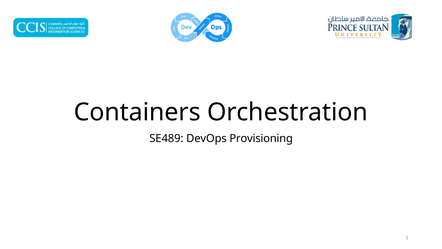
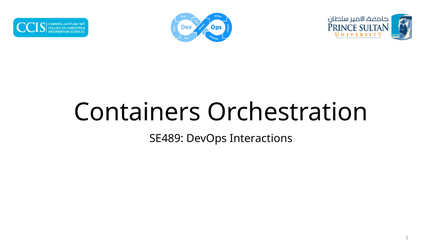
Provisioning: Provisioning -> Interactions (261, 138)
